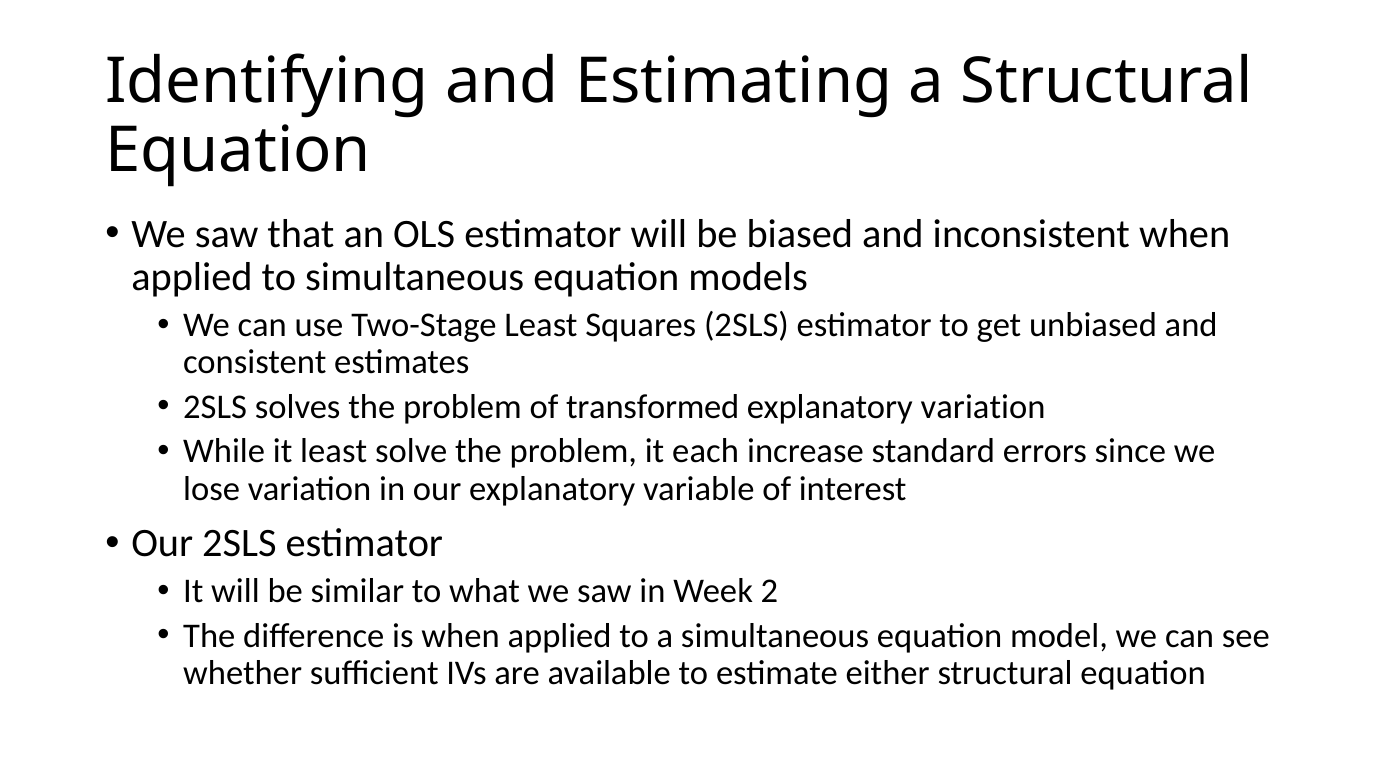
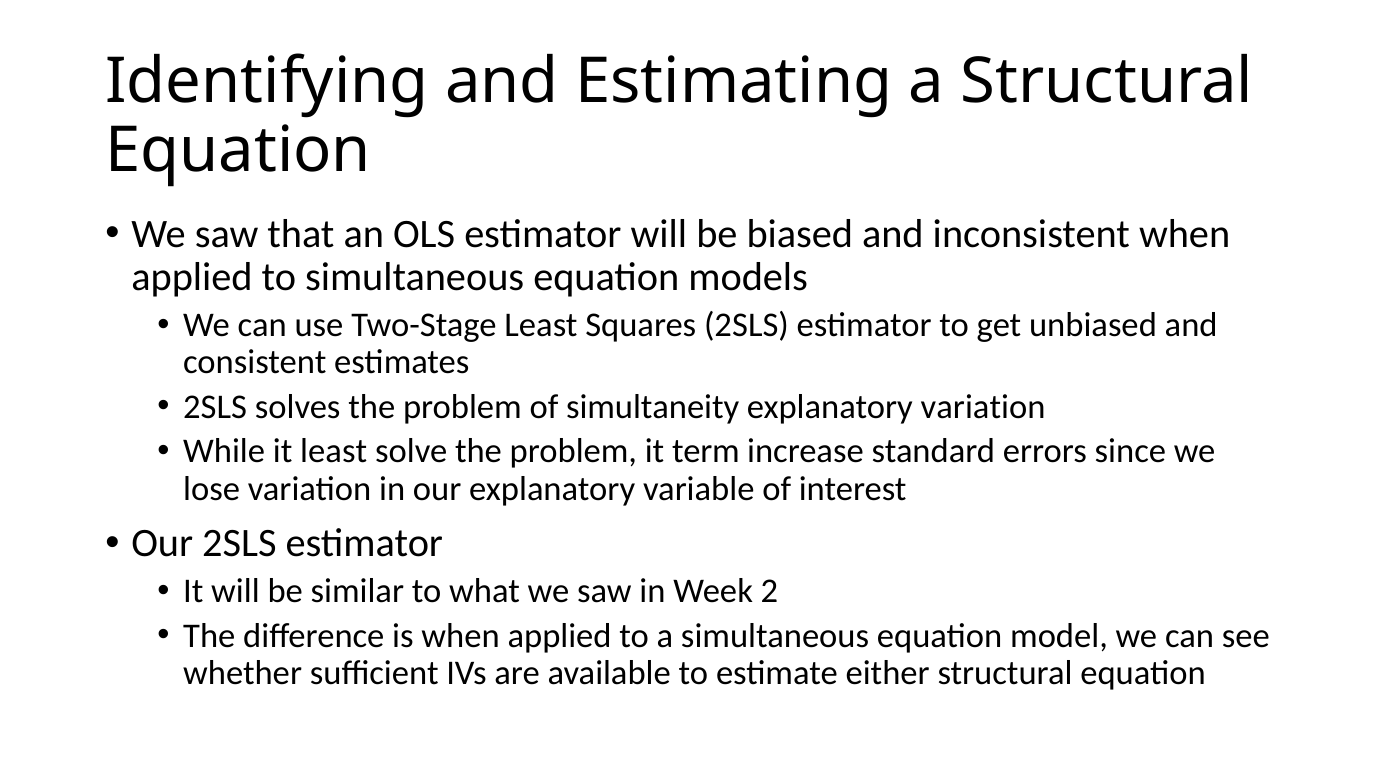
transformed: transformed -> simultaneity (653, 407)
each: each -> term (706, 451)
